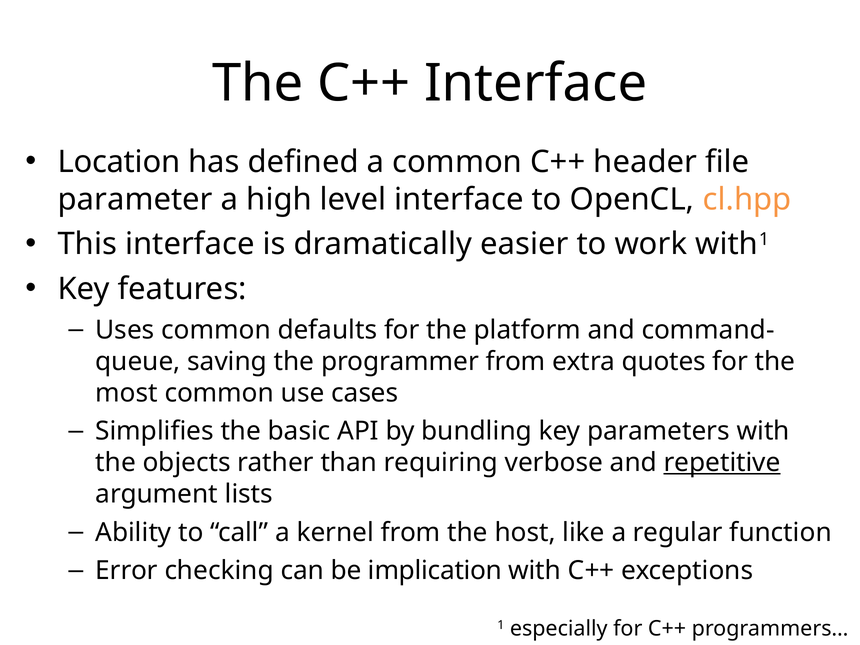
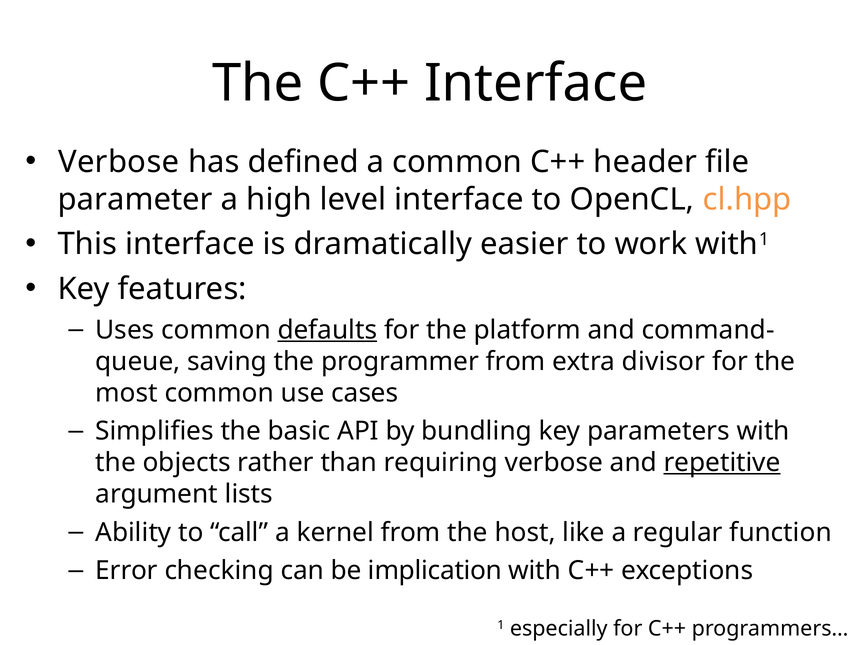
Location: Location -> Verbose (119, 162)
defaults underline: none -> present (327, 330)
quotes: quotes -> divisor (664, 361)
